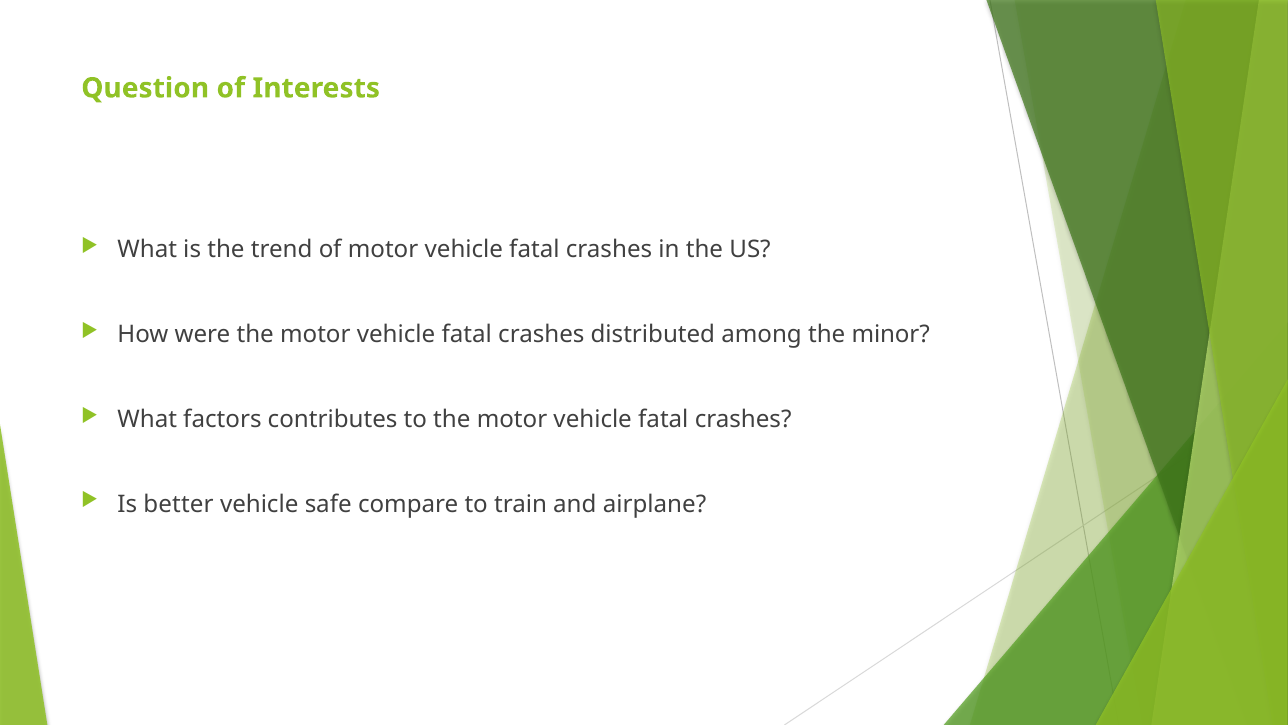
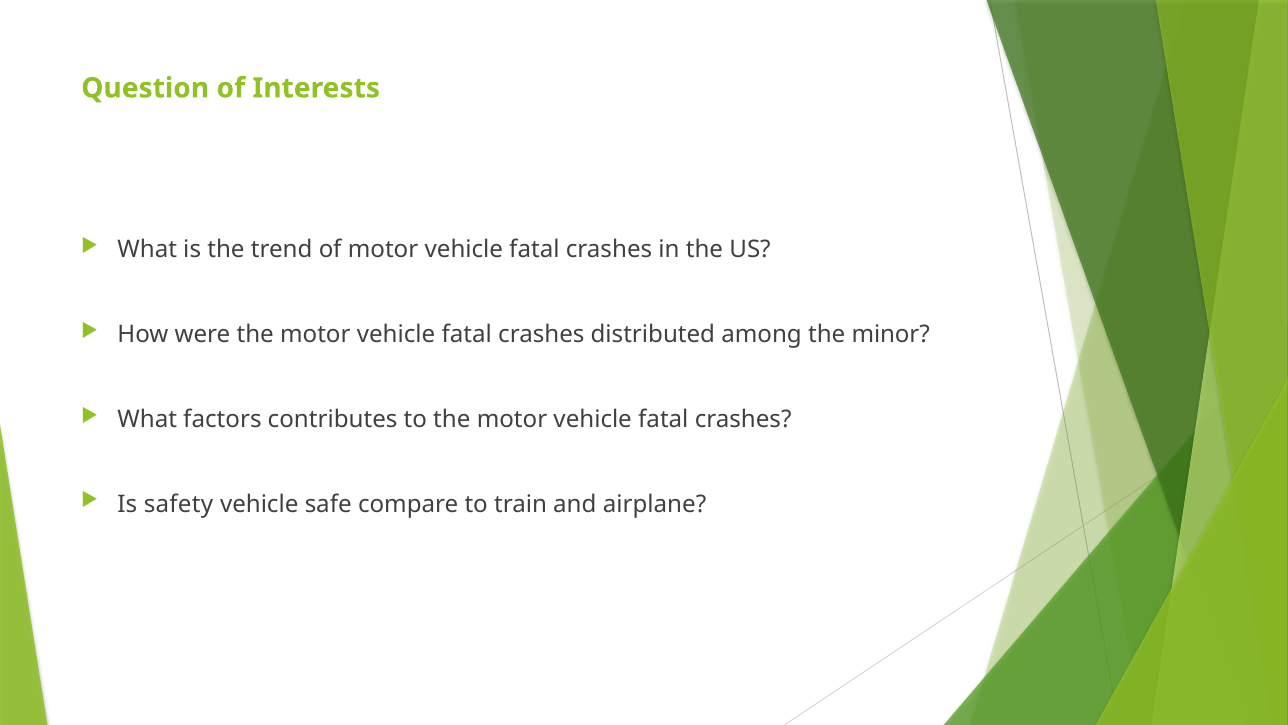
better: better -> safety (178, 504)
